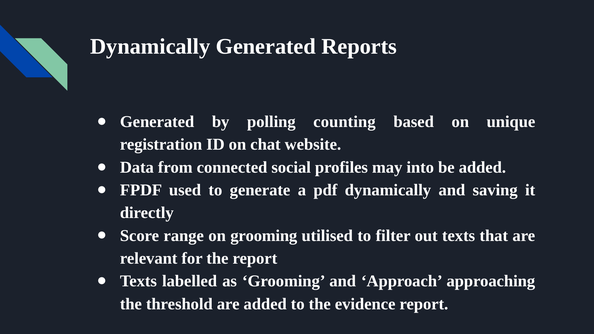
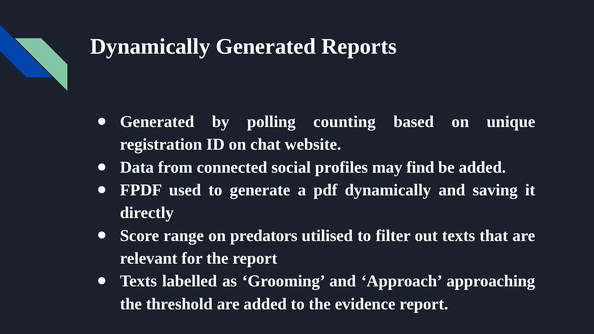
into: into -> find (420, 167)
on grooming: grooming -> predators (264, 236)
